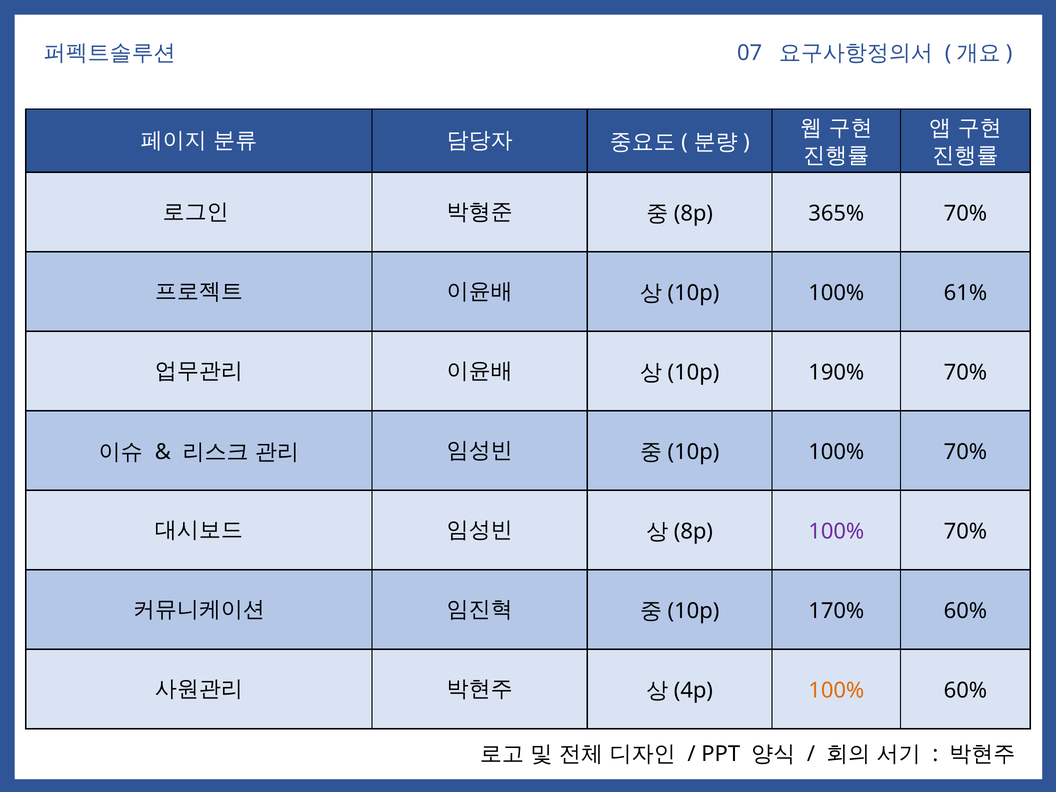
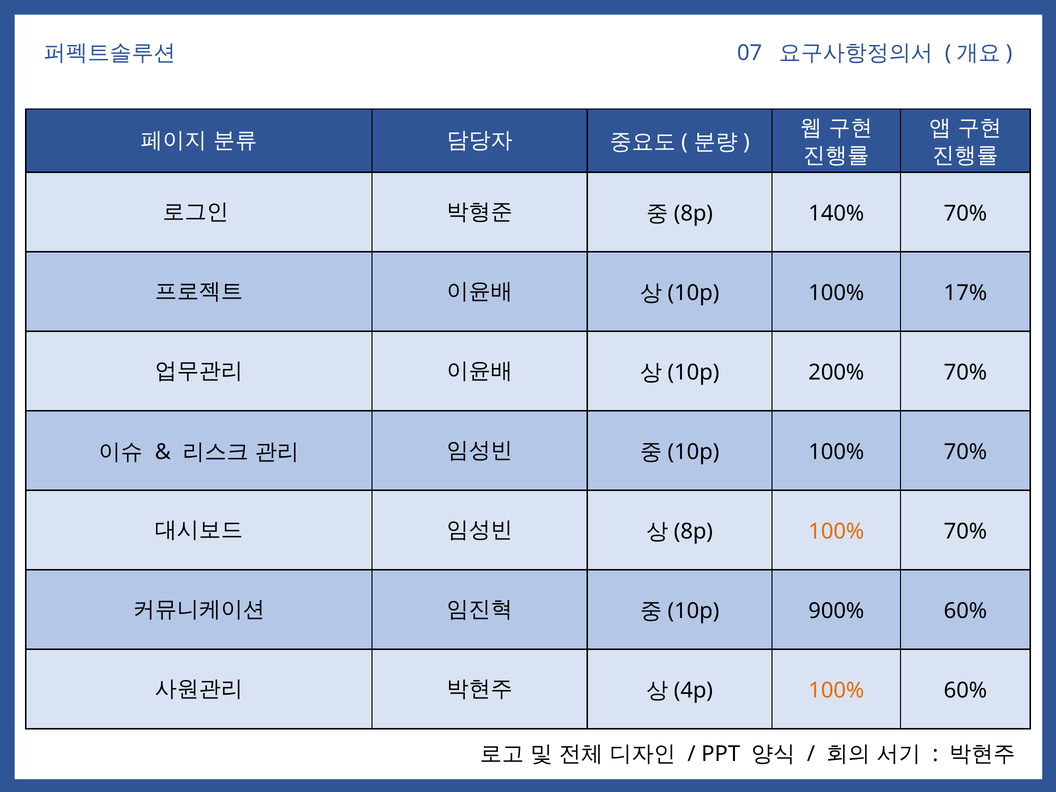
365%: 365% -> 140% (836, 213)
61%: 61% -> 17% (965, 293)
190%: 190% -> 200% (836, 372)
100% colour: purple -> orange (836, 531)
170%: 170% -> 900% (836, 611)
